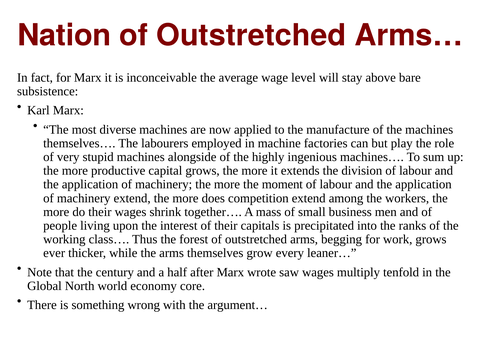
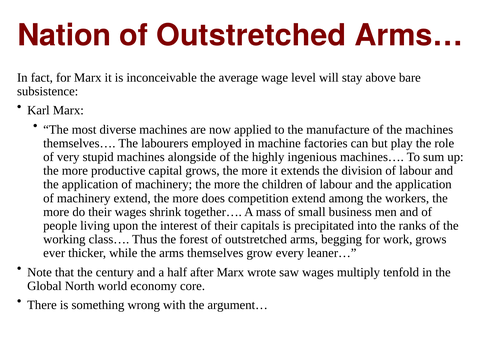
moment: moment -> children (282, 185)
